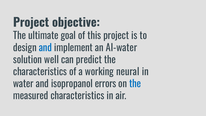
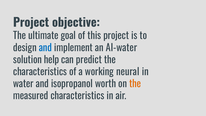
well: well -> help (52, 60)
errors: errors -> worth (106, 84)
the colour: blue -> orange (135, 84)
